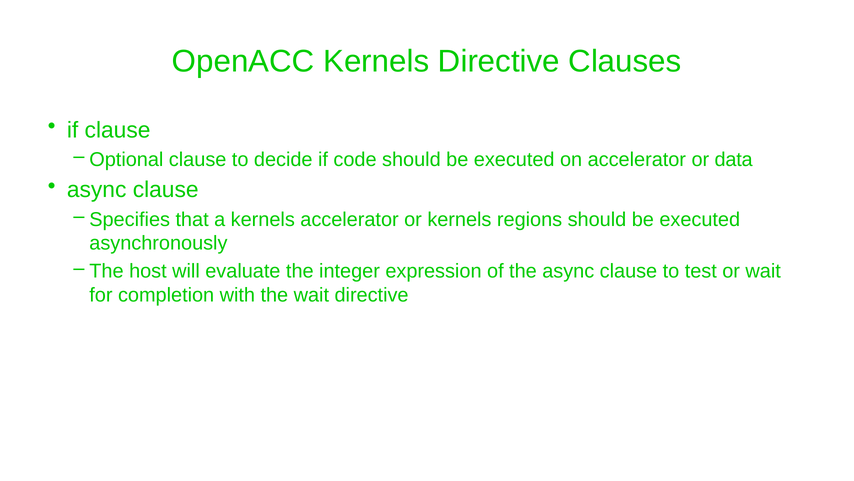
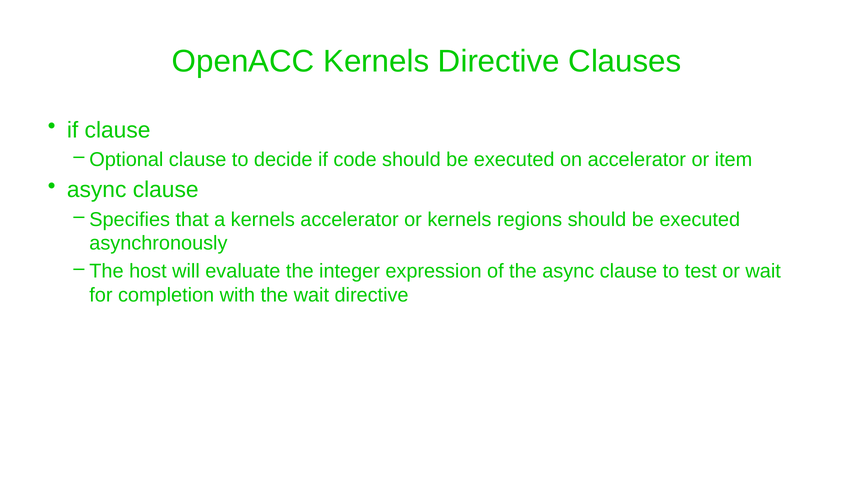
data: data -> item (734, 159)
